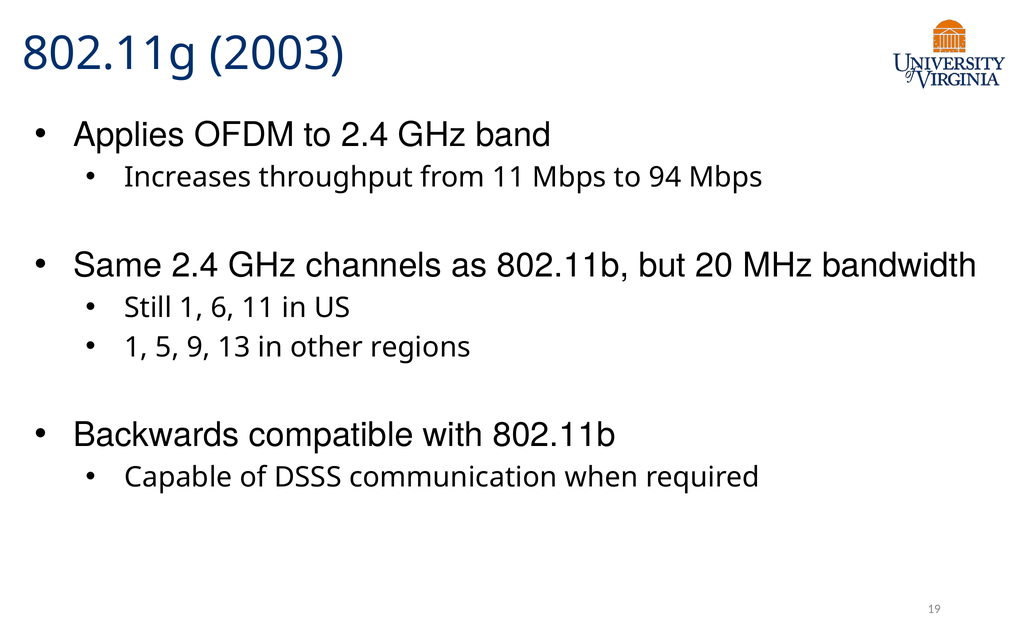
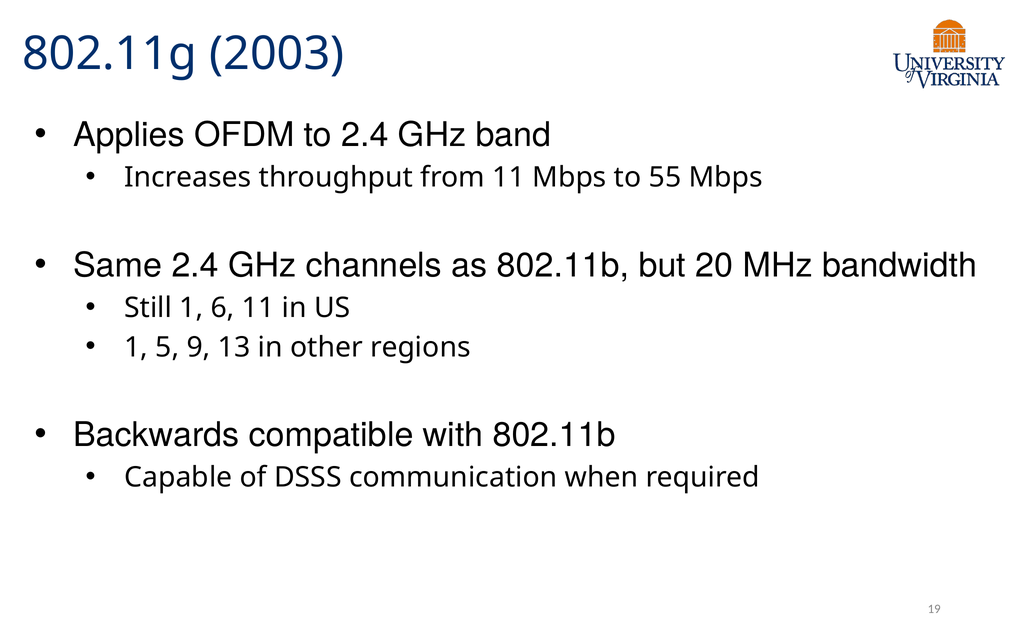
94: 94 -> 55 (665, 177)
